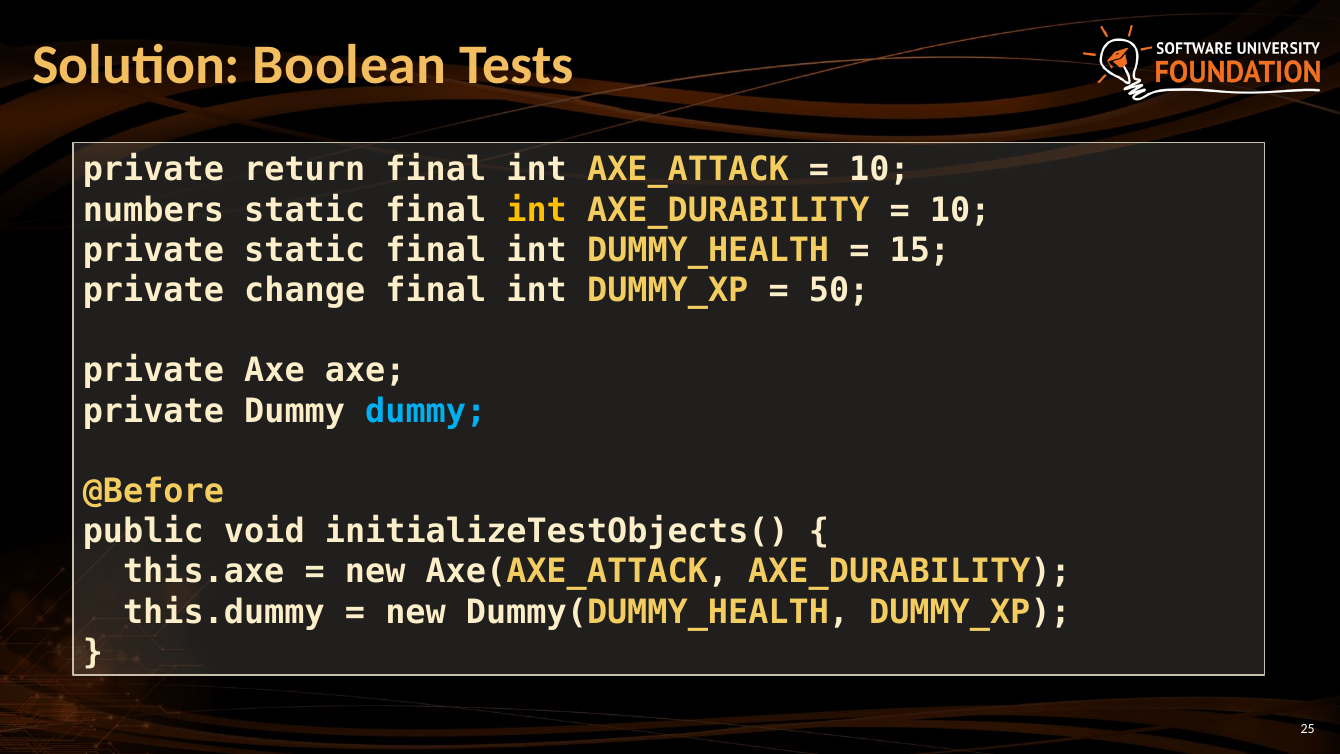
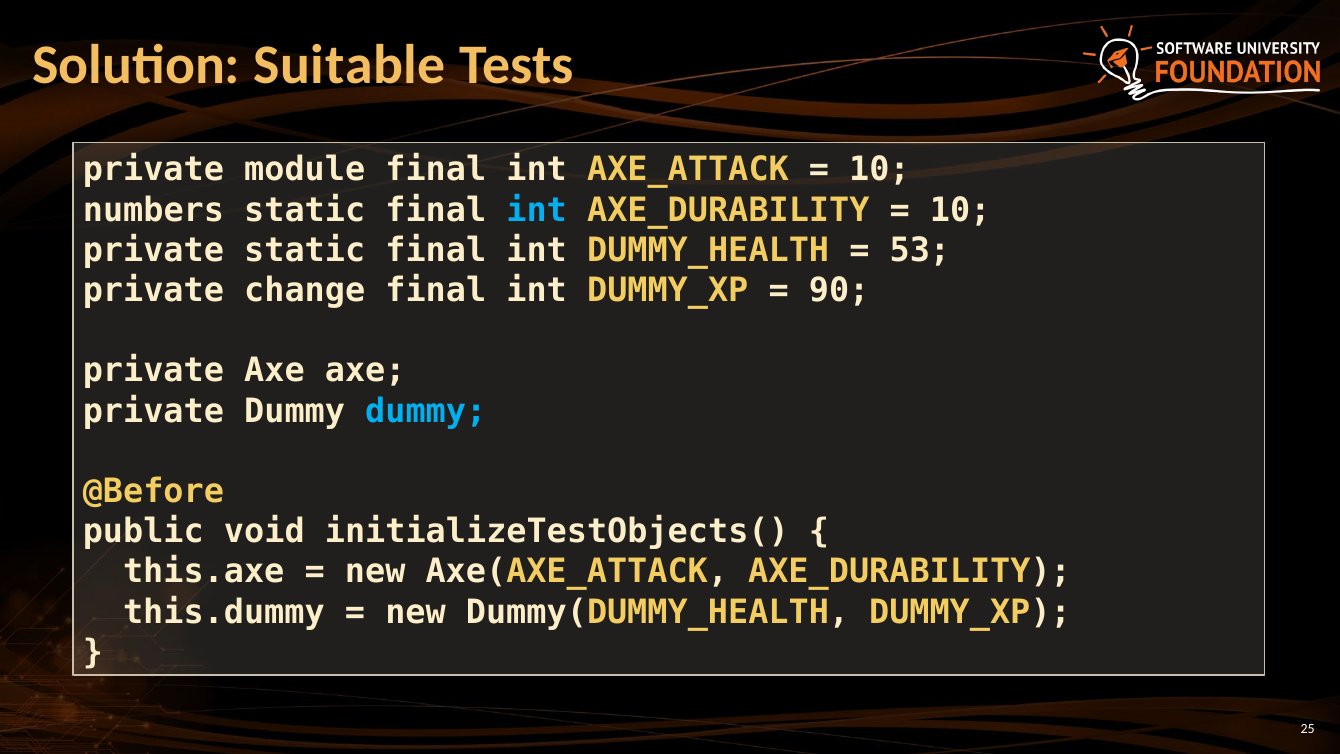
Boolean: Boolean -> Suitable (350, 65)
return: return -> module (305, 170)
int colour: yellow -> light blue (537, 210)
15: 15 -> 53 (920, 250)
50: 50 -> 90 (839, 290)
